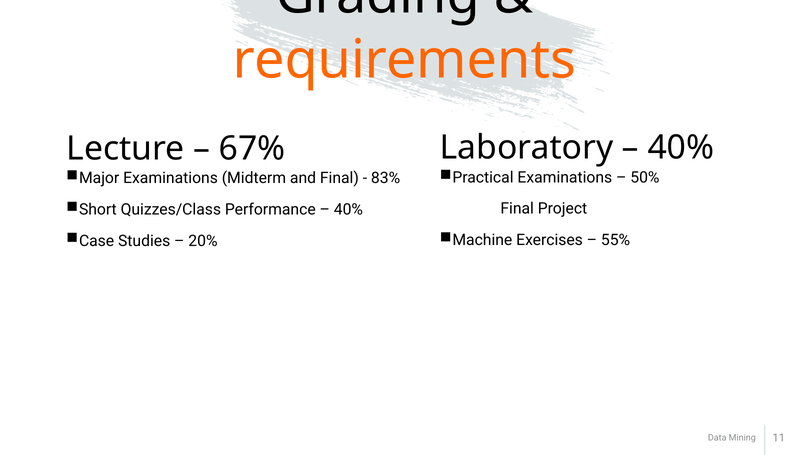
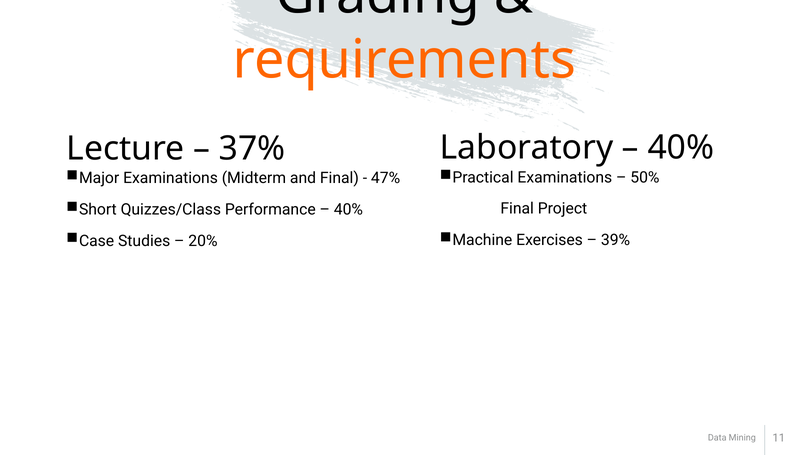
67%: 67% -> 37% (252, 148)
83%: 83% -> 47% (386, 178)
55%: 55% -> 39% (616, 240)
